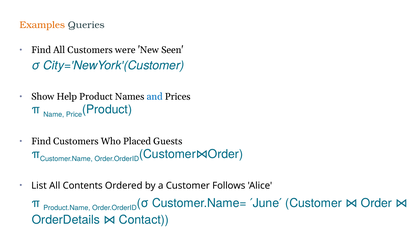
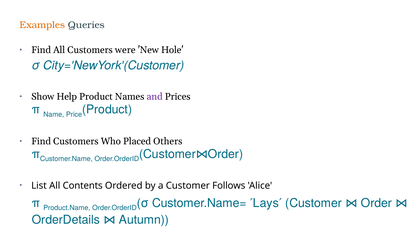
Seen: Seen -> Hole (172, 50)
and colour: blue -> purple (155, 97)
Guests: Guests -> Others (168, 141)
June: June -> Lays (266, 203)
Contact: Contact -> Autumn (144, 220)
